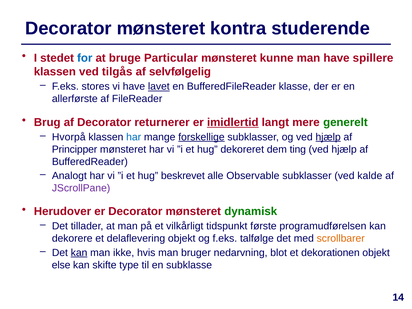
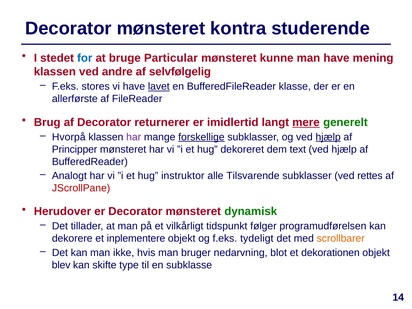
spillere: spillere -> mening (373, 58)
tilgås: tilgås -> andre (117, 72)
imidlertid underline: present -> none (233, 122)
mere underline: none -> present (306, 122)
har colour: blue -> purple (134, 137)
ting: ting -> text (298, 149)
beskrevet: beskrevet -> instruktor (183, 176)
Observable: Observable -> Tilsvarende (253, 176)
kalde: kalde -> rettes (370, 176)
JScrollPane colour: purple -> red (81, 188)
første: første -> følger (263, 226)
delaflevering: delaflevering -> inplementere (136, 239)
talfølge: talfølge -> tydeligt (257, 239)
kan underline: present -> none (79, 253)
else: else -> blev (61, 265)
